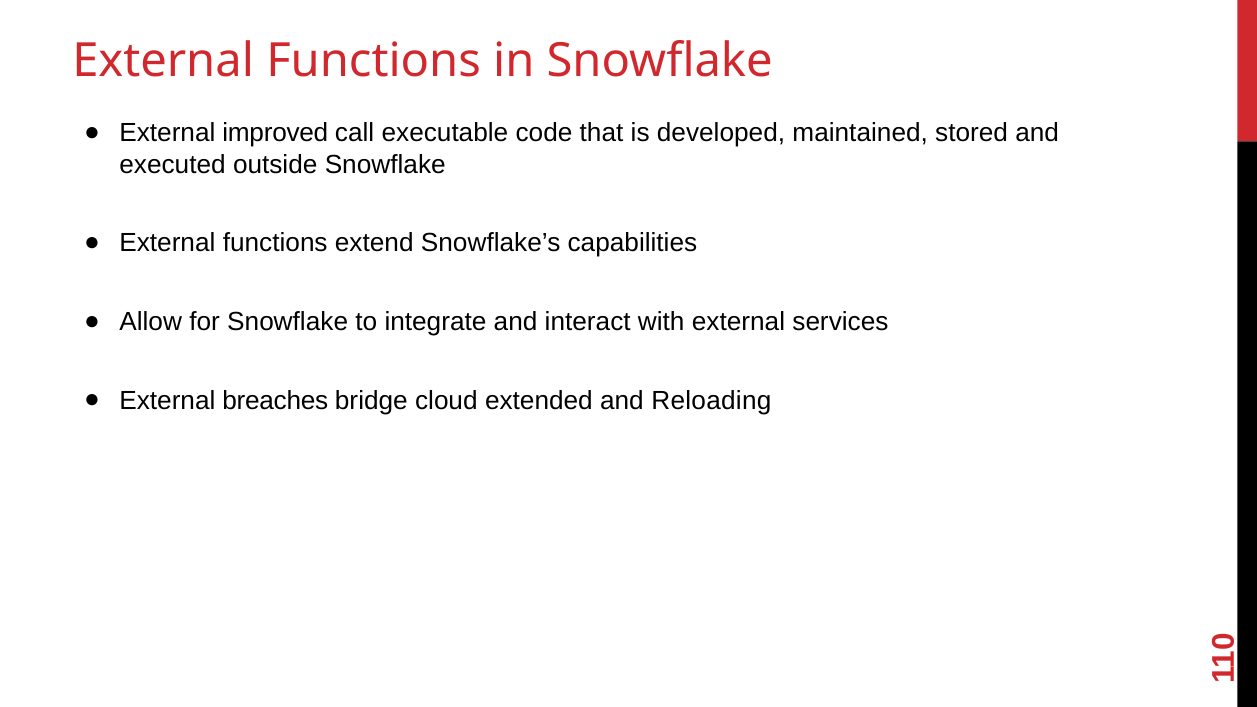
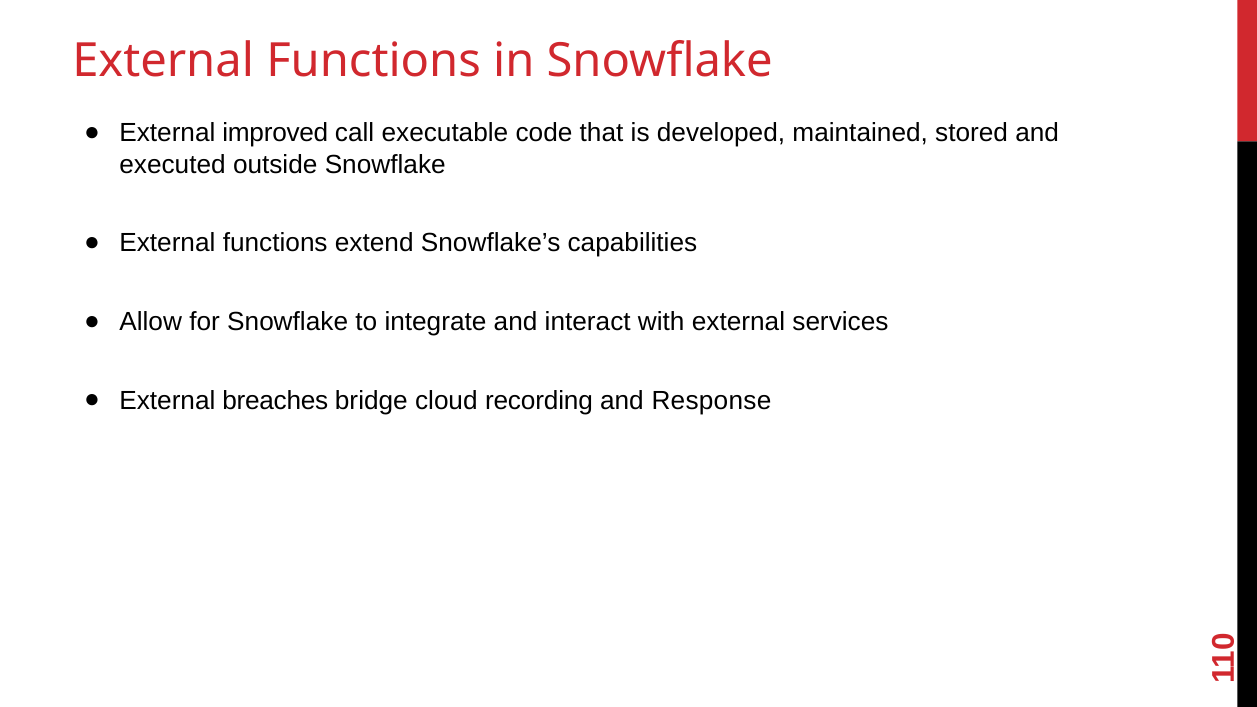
extended: extended -> recording (539, 401)
Reloading: Reloading -> Response (711, 401)
